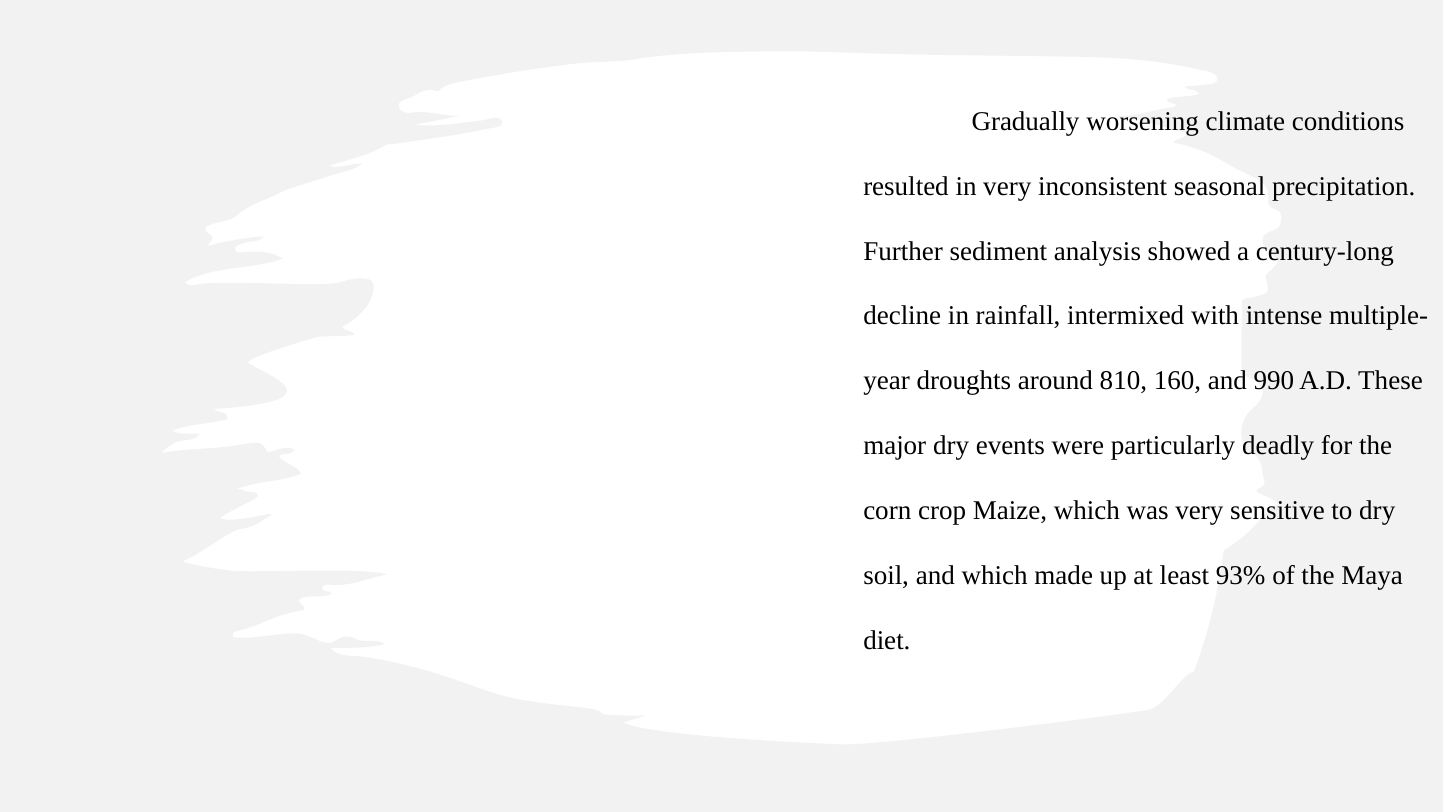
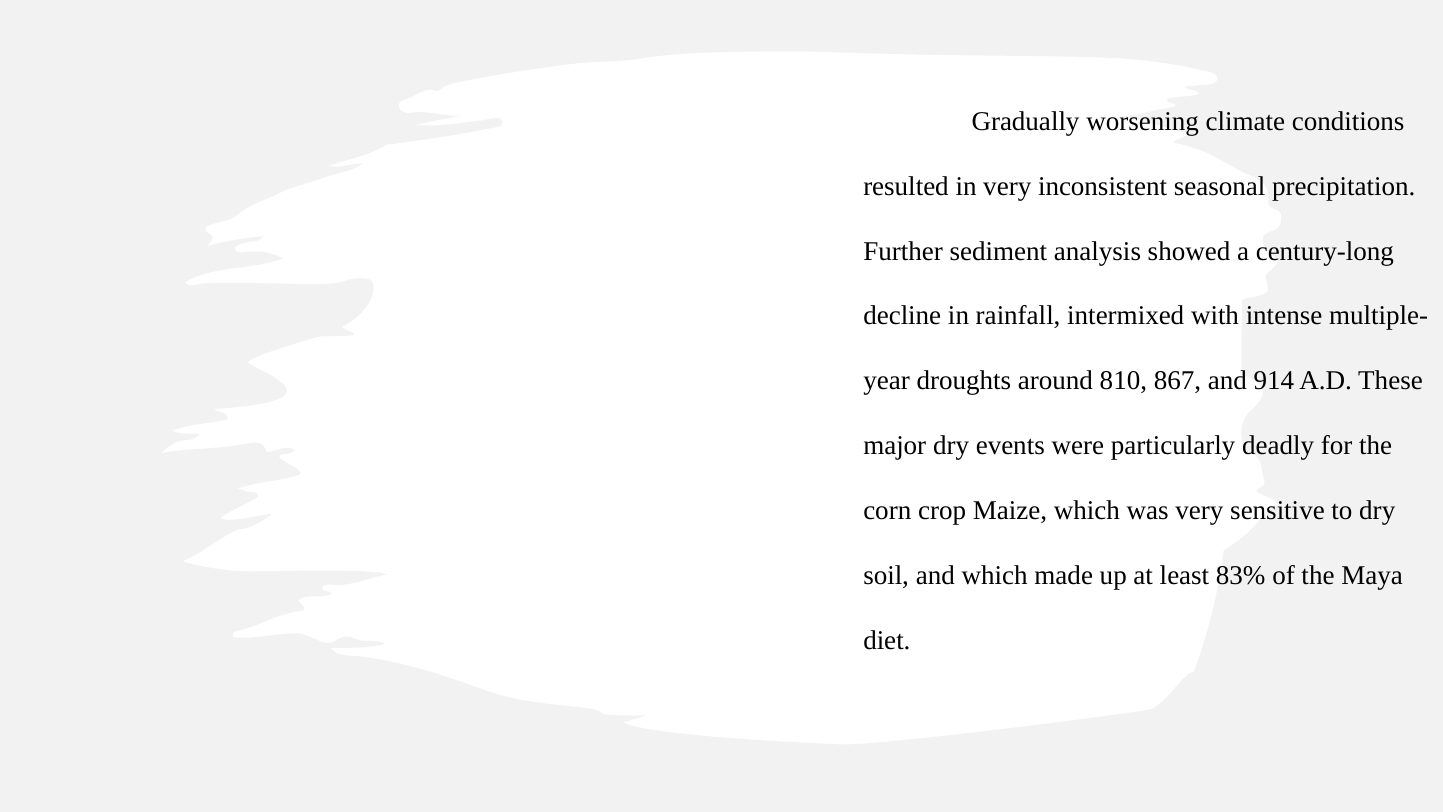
160: 160 -> 867 (1177, 381)
990: 990 -> 914 (1274, 381)
93%: 93% -> 83% (1241, 576)
